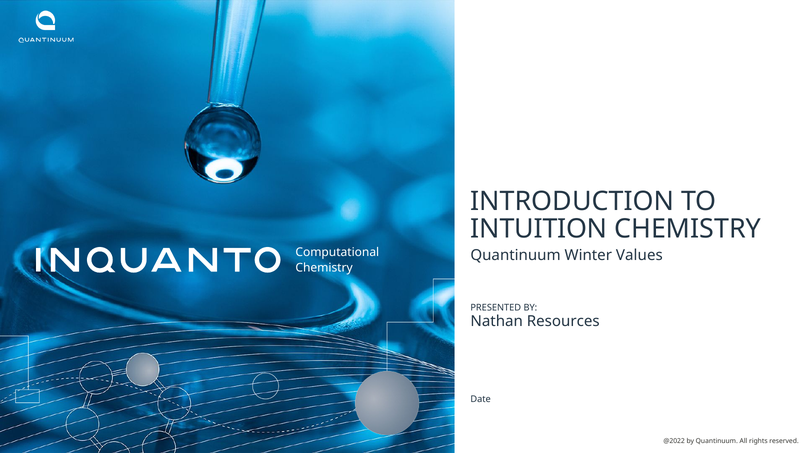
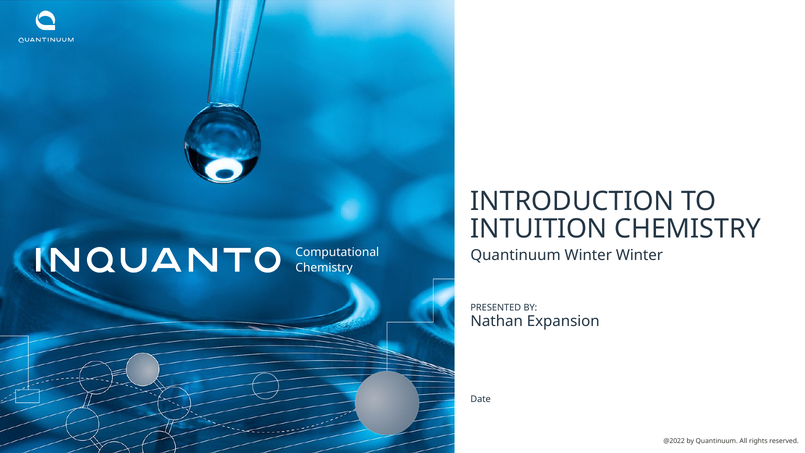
Winter Values: Values -> Winter (639, 255)
Resources: Resources -> Expansion (563, 321)
